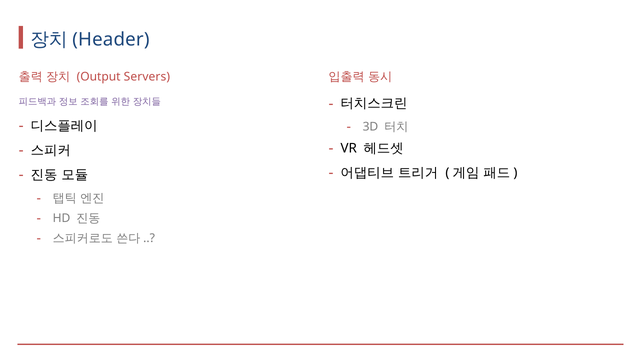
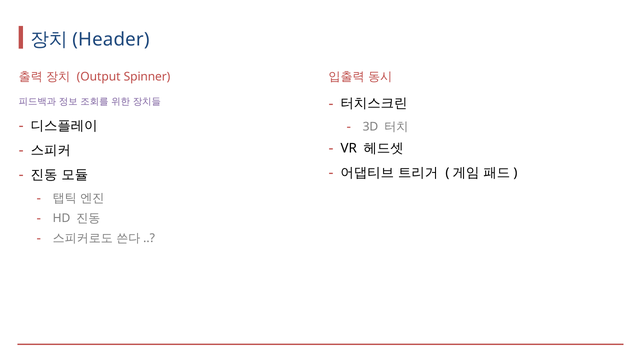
Servers: Servers -> Spinner (147, 77)
